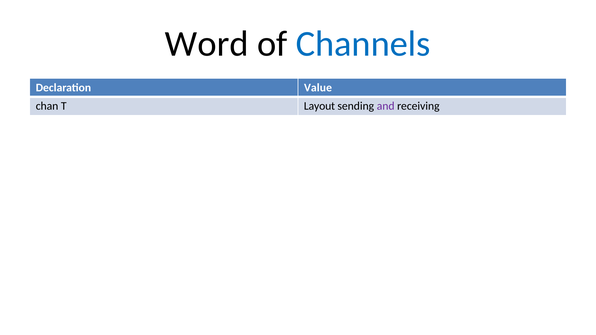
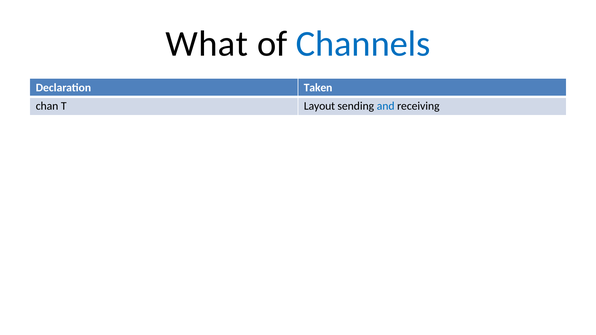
Word: Word -> What (207, 44)
Value: Value -> Taken (318, 88)
and colour: purple -> blue (386, 106)
